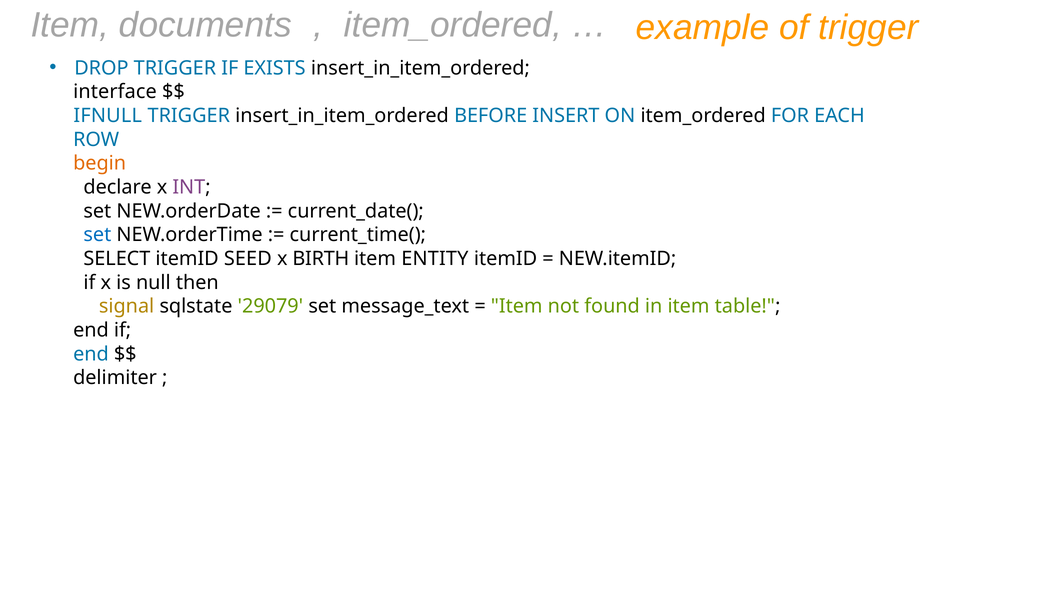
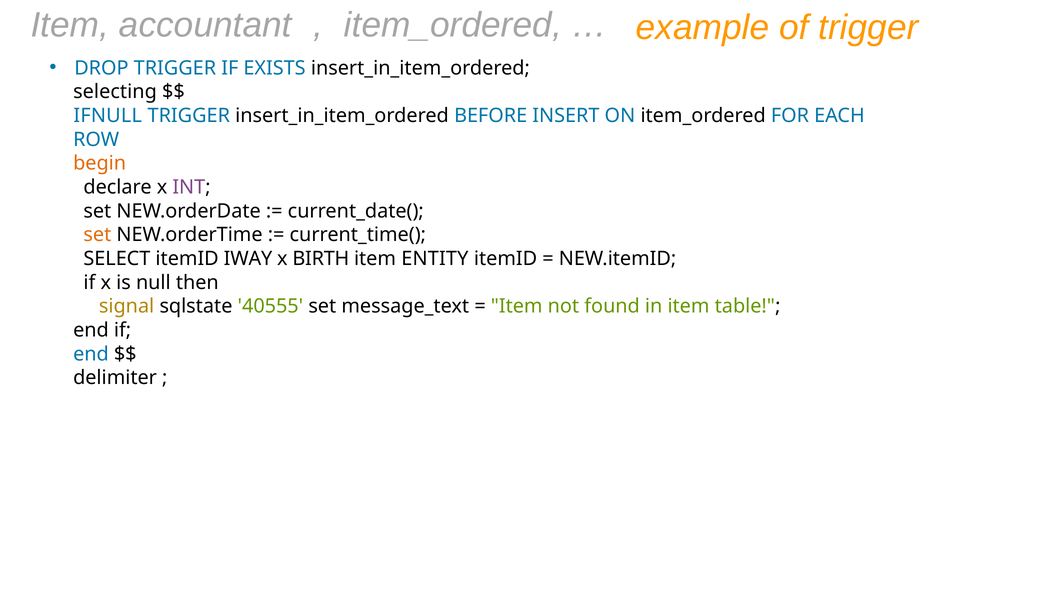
documents: documents -> accountant (205, 25)
interface: interface -> selecting (115, 92)
set colour: blue -> orange (97, 235)
SEED: SEED -> IWAY (248, 259)
29079: 29079 -> 40555 (270, 306)
